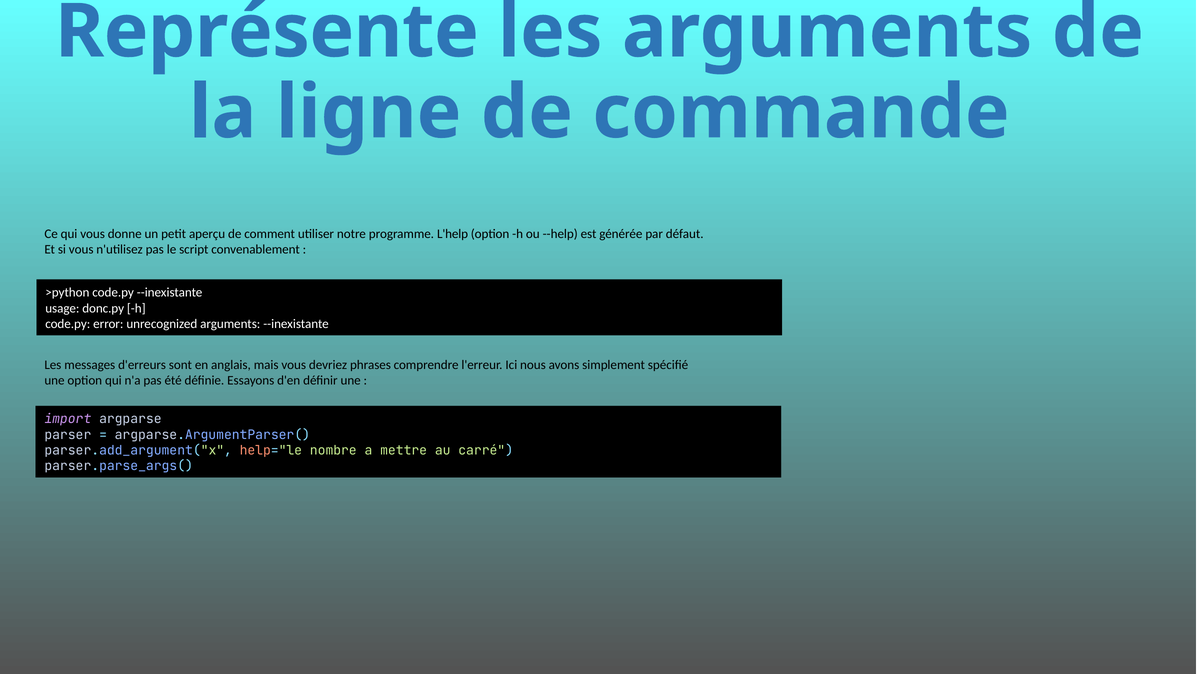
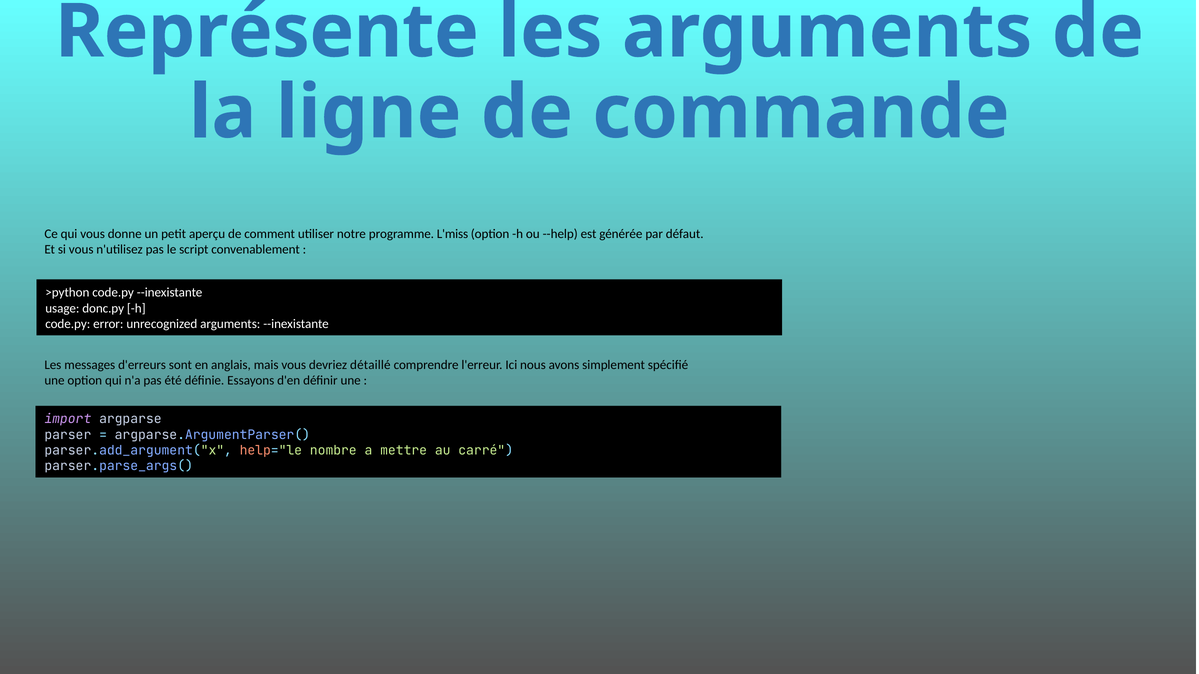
L'help: L'help -> L'miss (453, 234)
phrases: phrases -> détaillé (370, 365)
